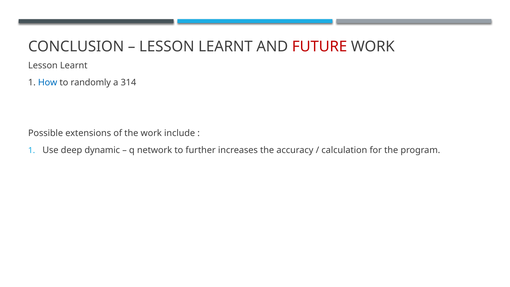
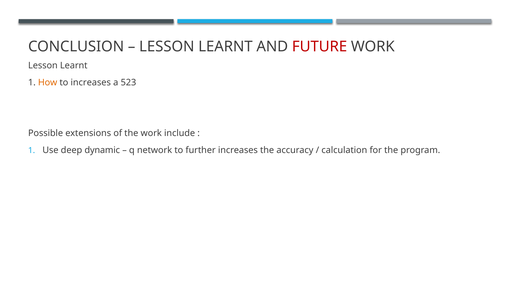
How colour: blue -> orange (48, 82)
to randomly: randomly -> increases (91, 82)
314: 314 -> 523 (128, 82)
